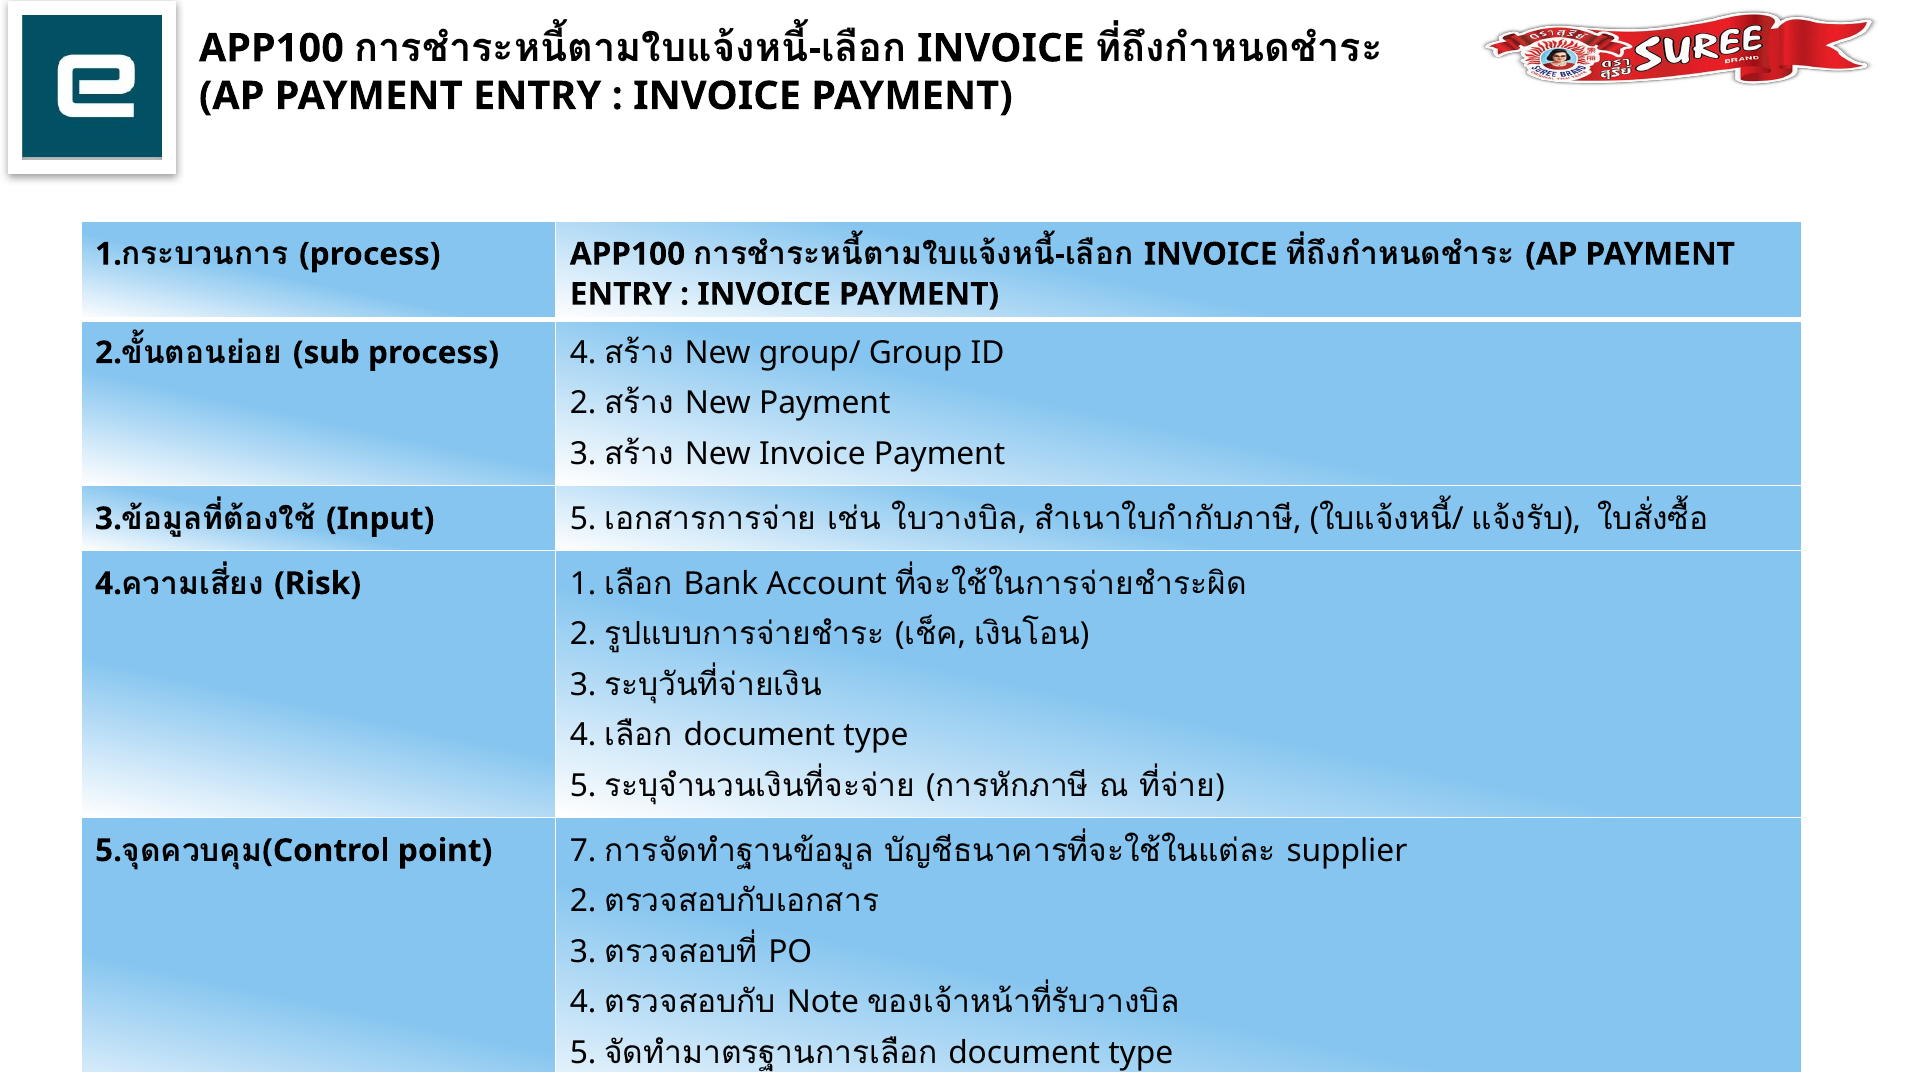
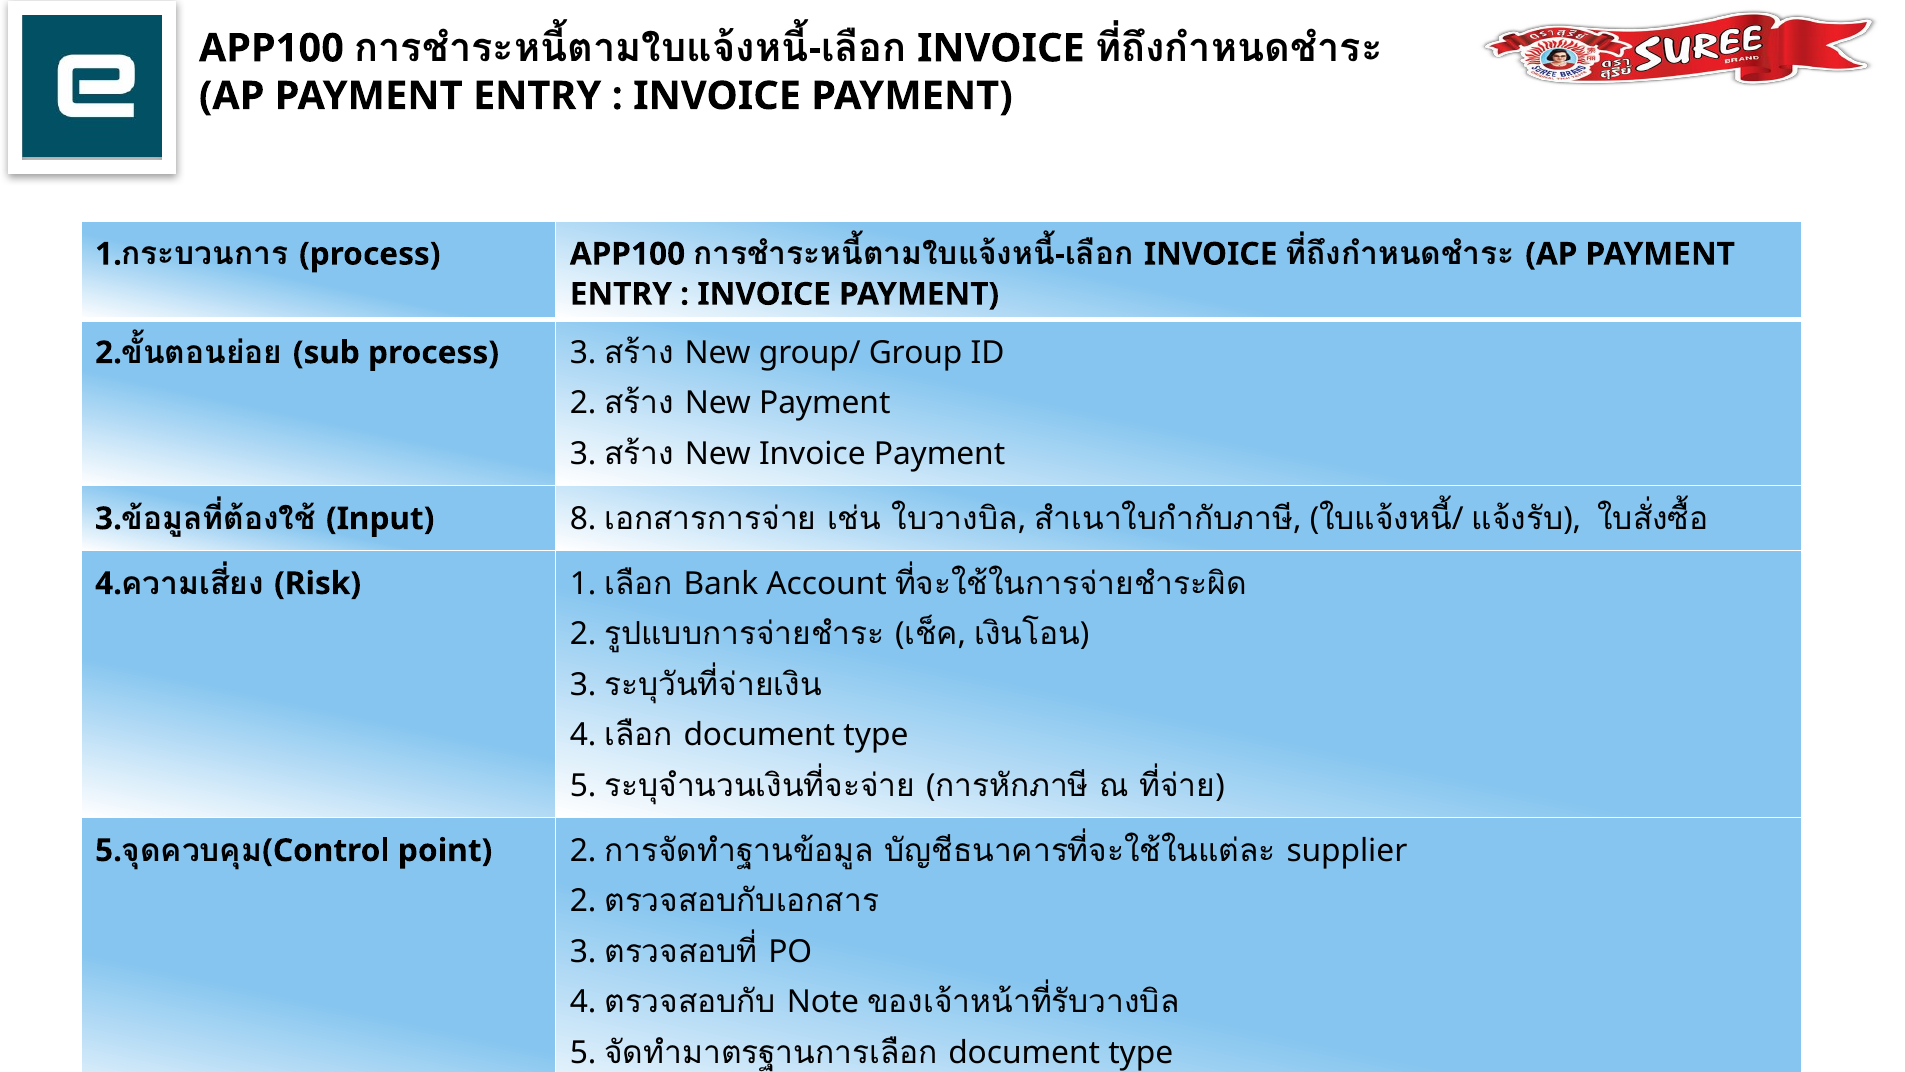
process 4: 4 -> 3 (583, 353)
Input 5: 5 -> 8 (583, 519)
point 7: 7 -> 2 (583, 850)
